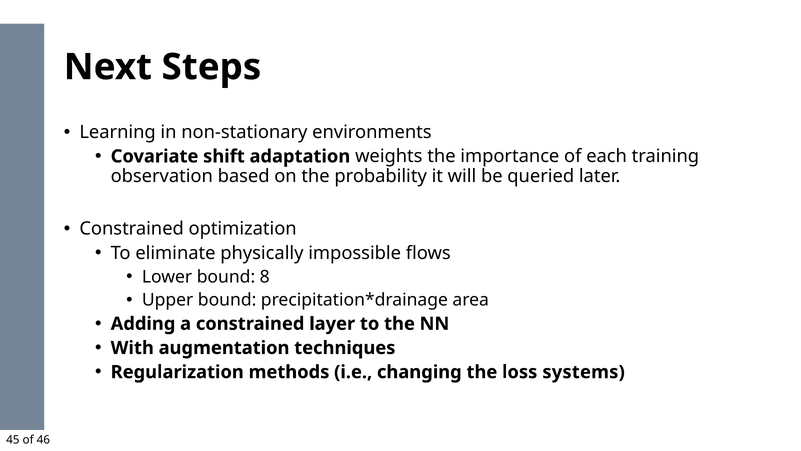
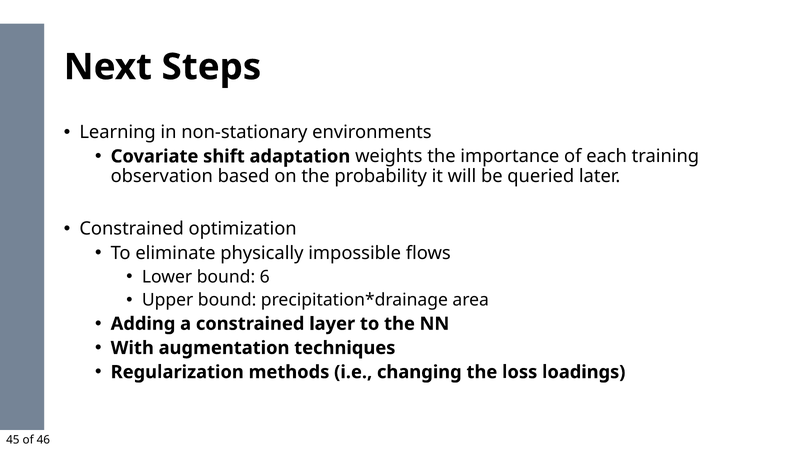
8: 8 -> 6 (265, 277)
systems: systems -> loadings (584, 372)
